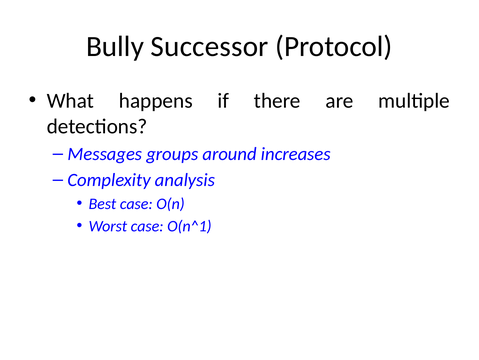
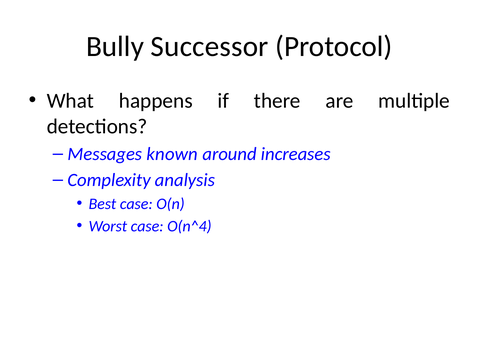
groups: groups -> known (172, 154)
O(n^1: O(n^1 -> O(n^4 (189, 226)
